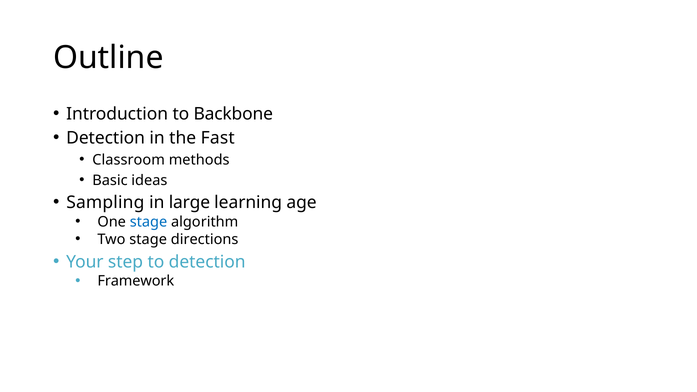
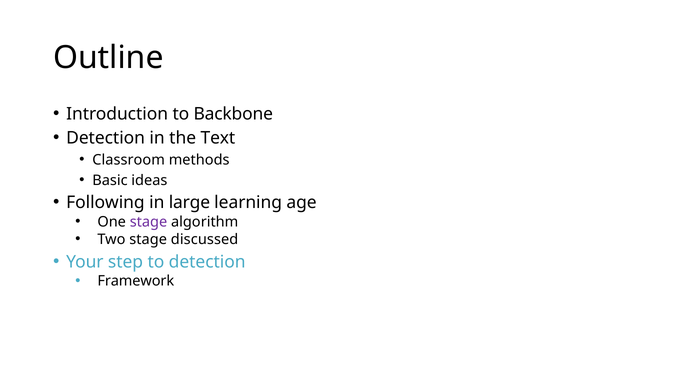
Fast: Fast -> Text (218, 138)
Sampling: Sampling -> Following (105, 203)
stage colour: blue -> purple (149, 222)
directions: directions -> discussed (205, 240)
